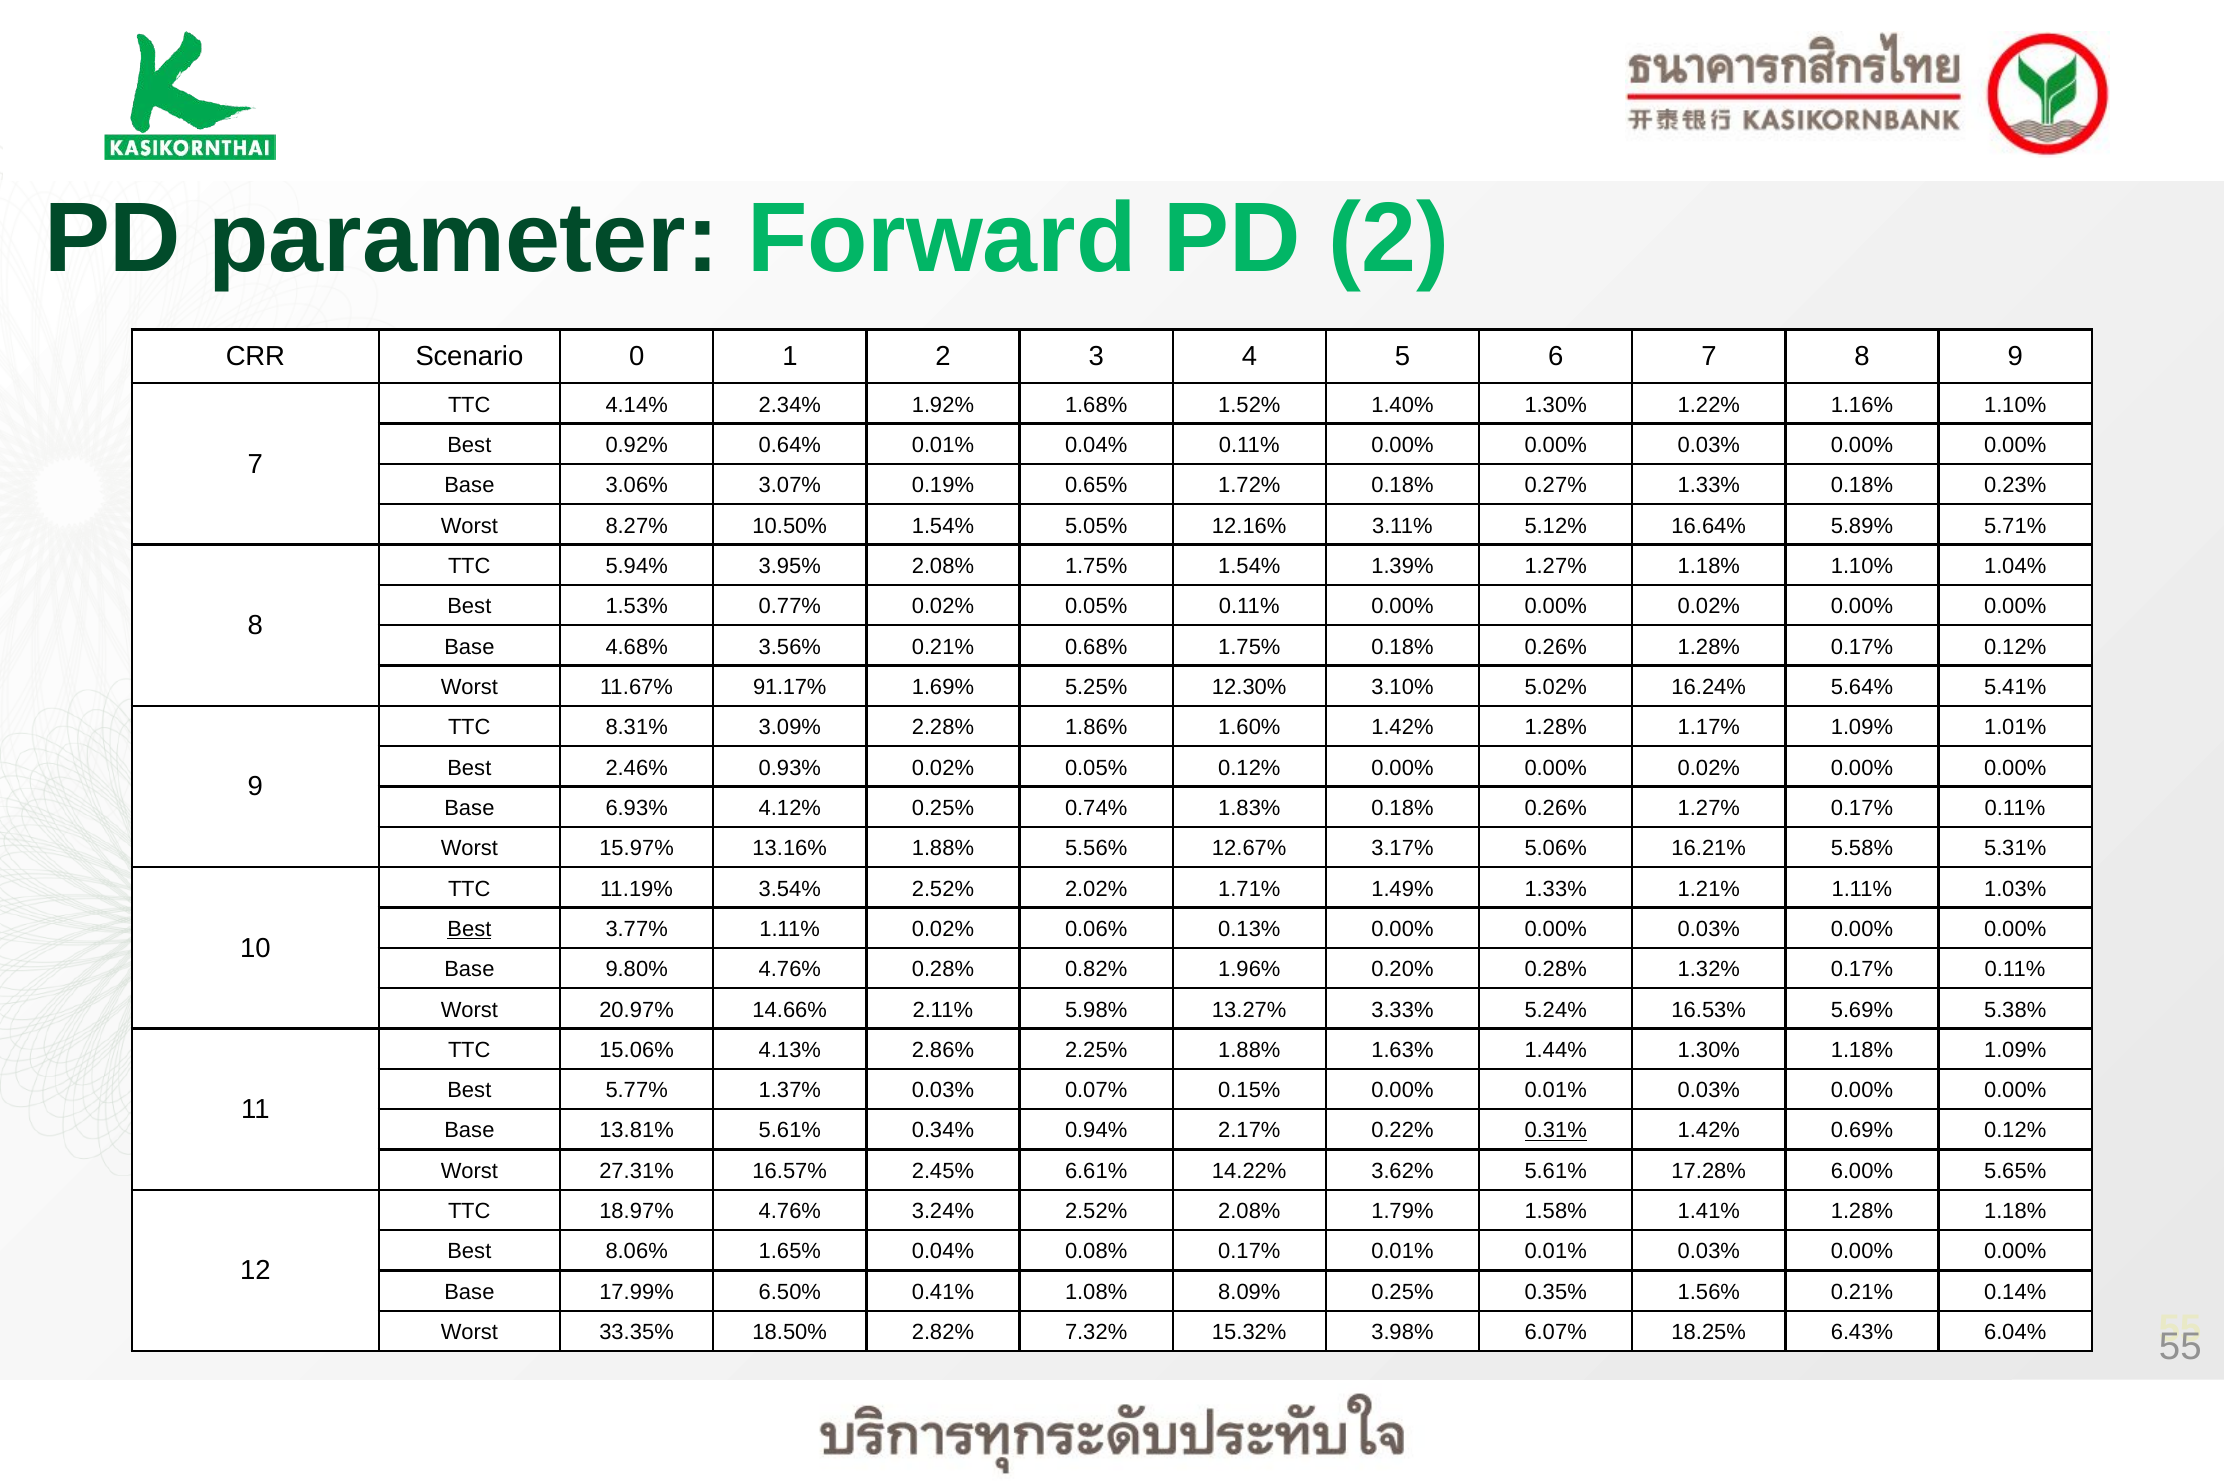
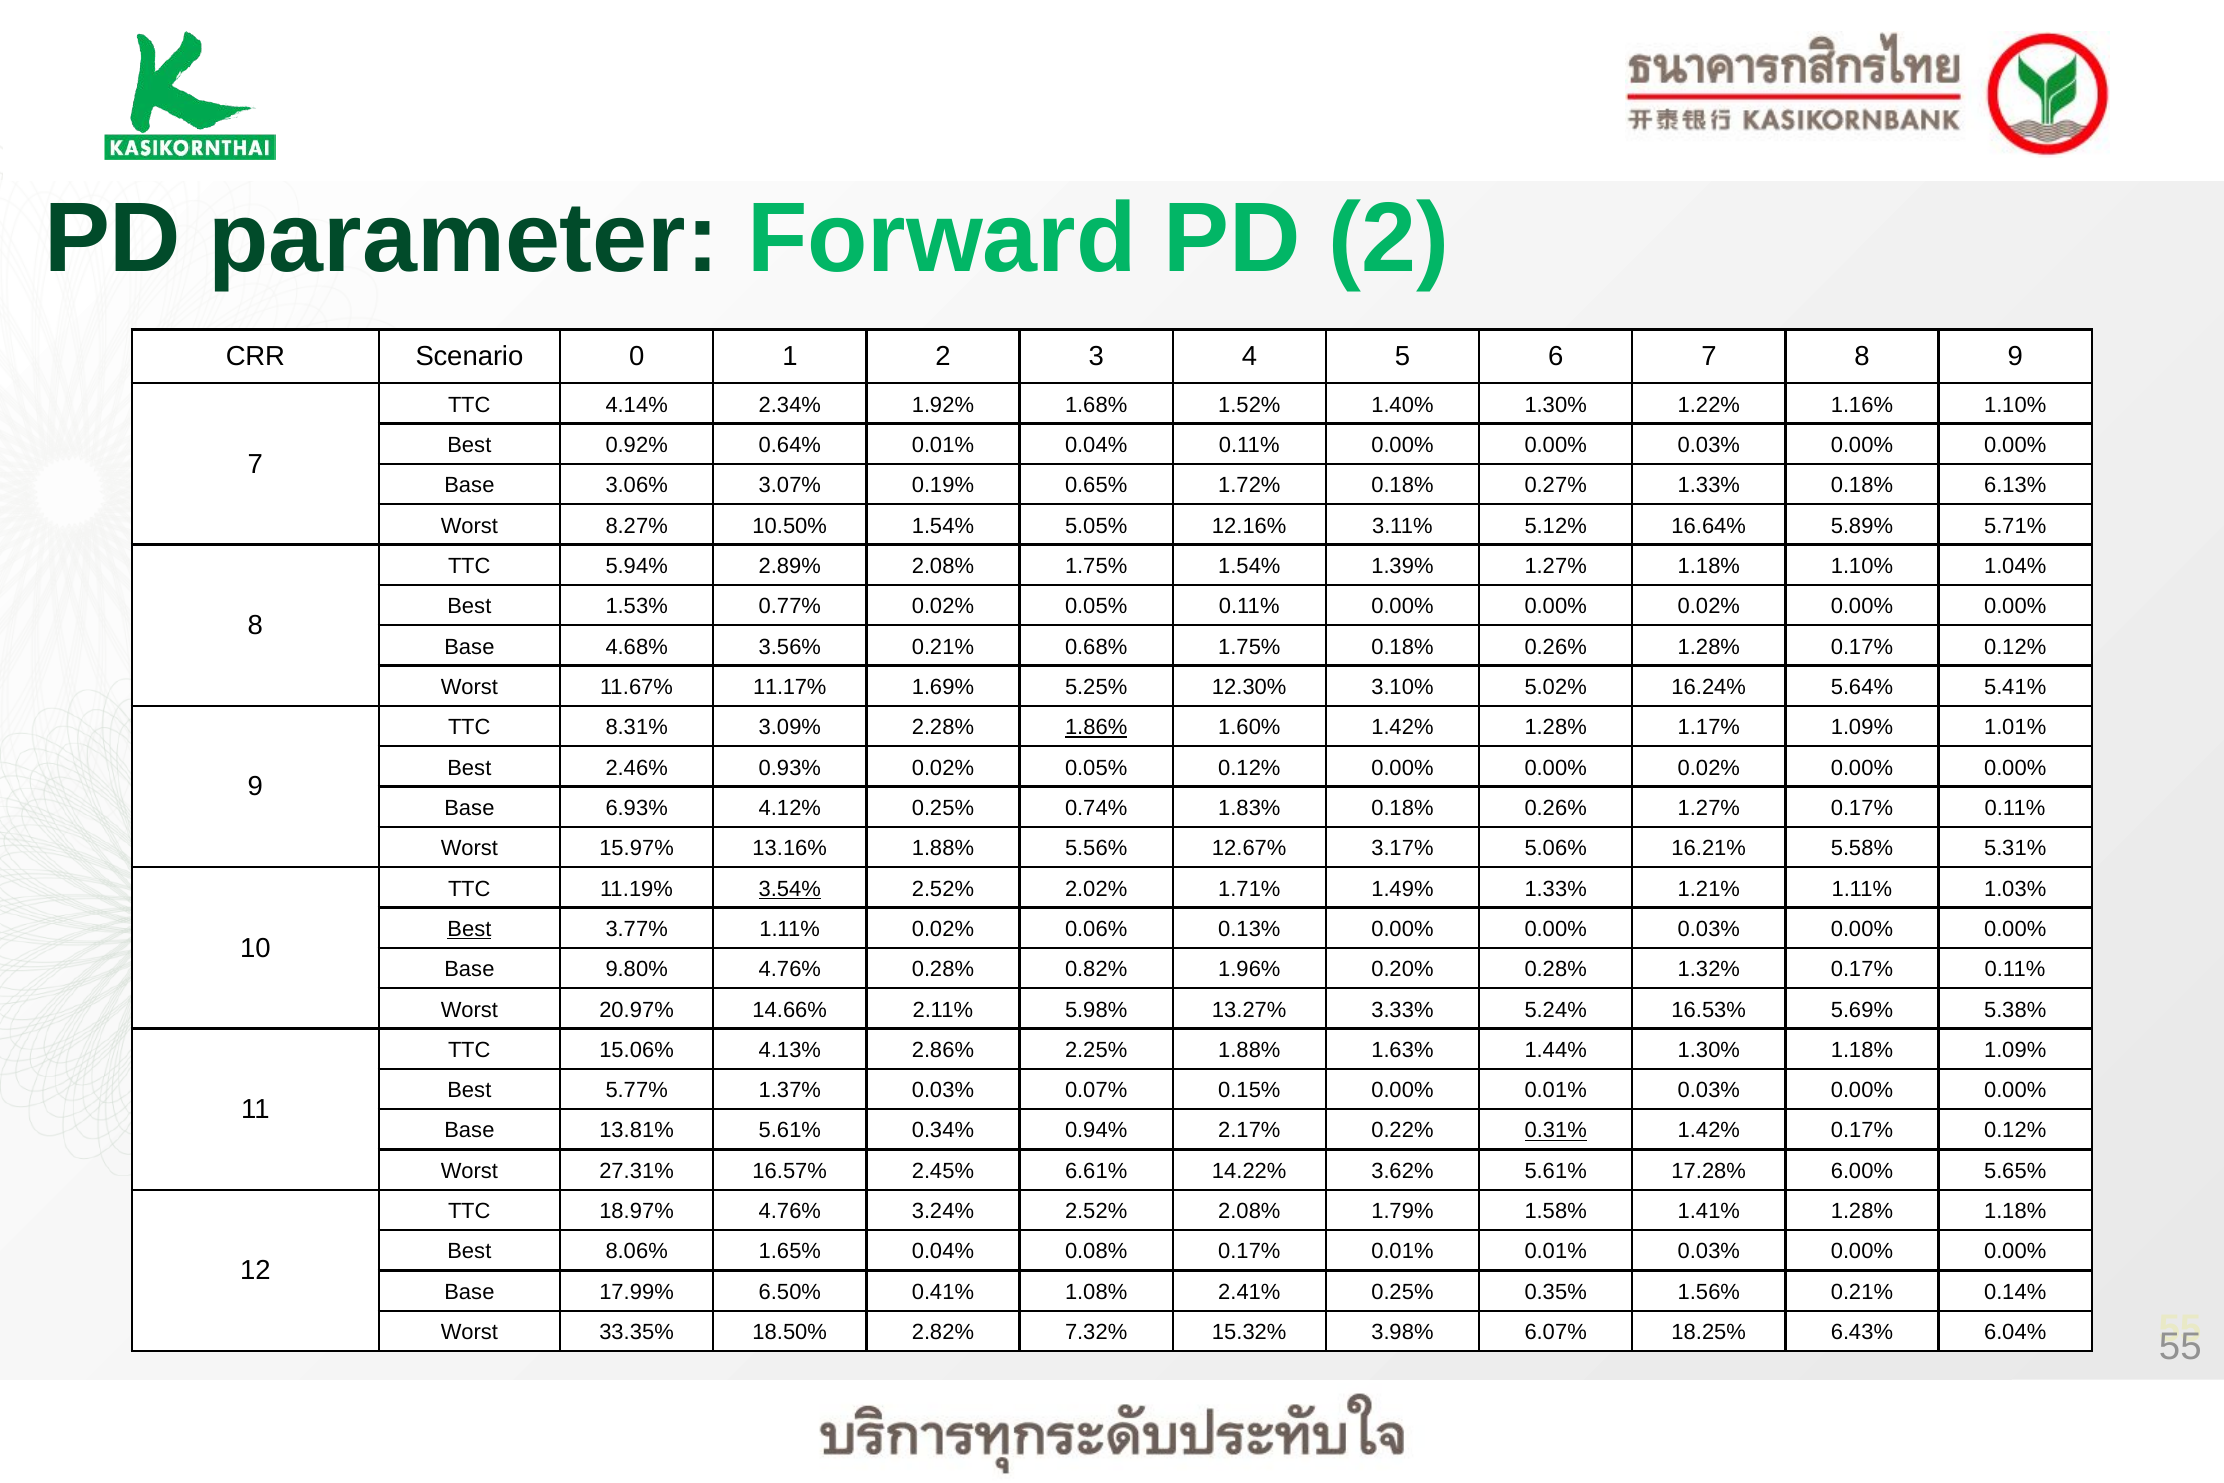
0.23%: 0.23% -> 6.13% (2015, 485)
3.95%: 3.95% -> 2.89% (790, 566)
91.17%: 91.17% -> 11.17% (790, 687)
1.86% underline: none -> present (1096, 727)
3.54% underline: none -> present (790, 889)
1.42% 0.69%: 0.69% -> 0.17% (1862, 1130)
8.09%: 8.09% -> 2.41% (1249, 1292)
